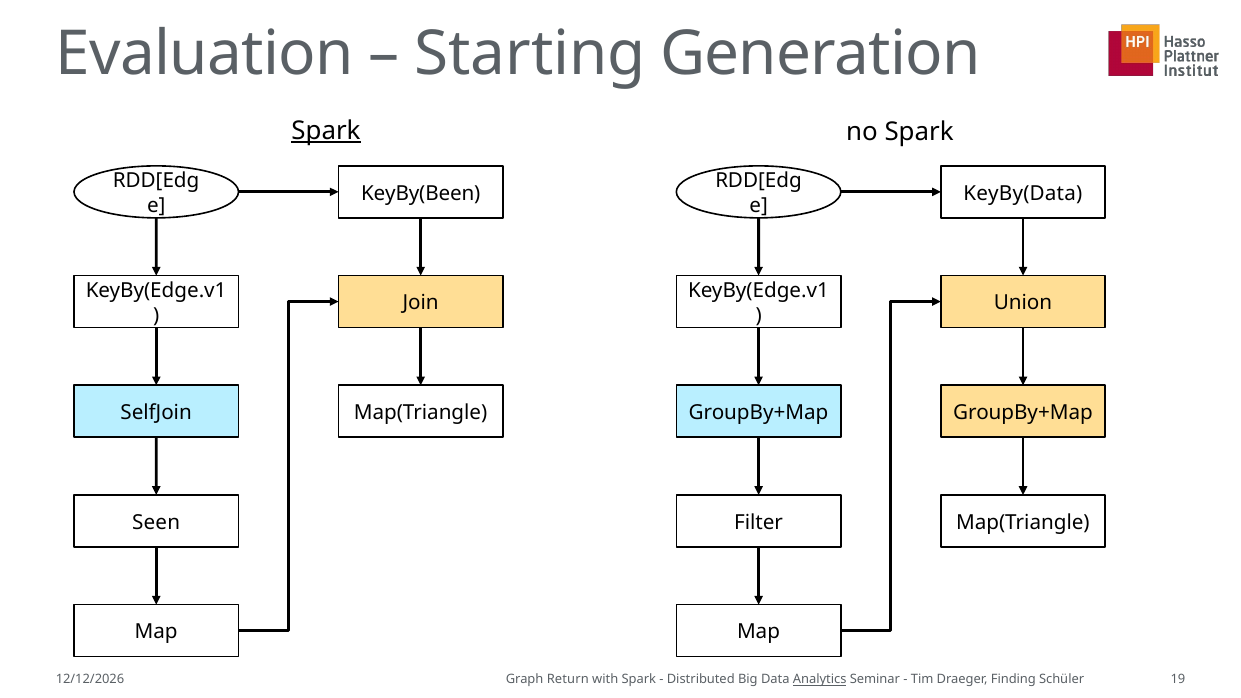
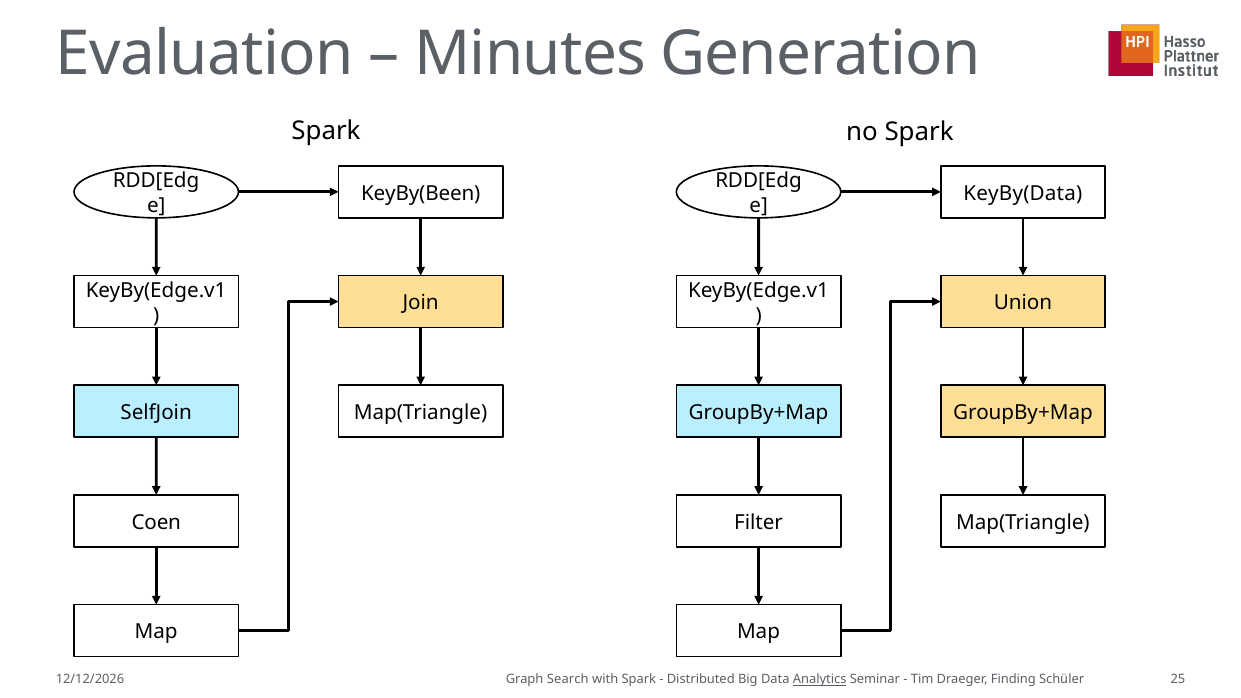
Starting: Starting -> Minutes (530, 54)
Spark underline: present -> none (326, 131)
Seen: Seen -> Coen (156, 522)
Return: Return -> Search (568, 680)
19: 19 -> 25 (1178, 680)
